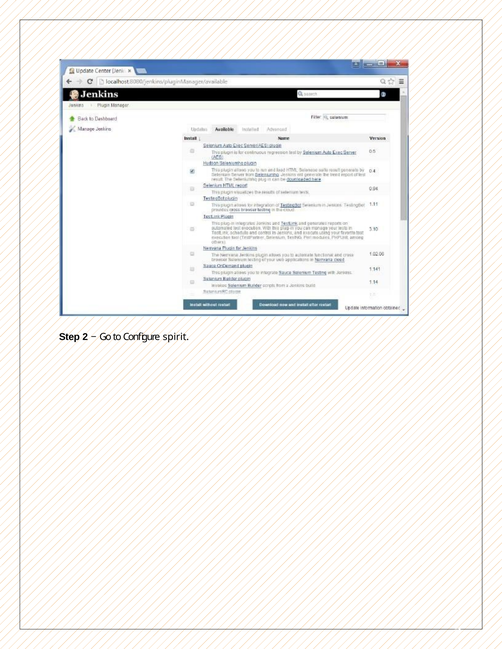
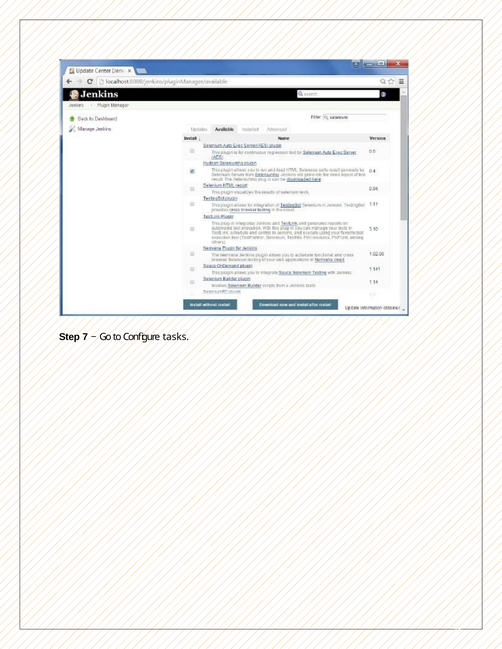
2: 2 -> 7 (85, 337)
spirit: spirit -> tasks (176, 337)
